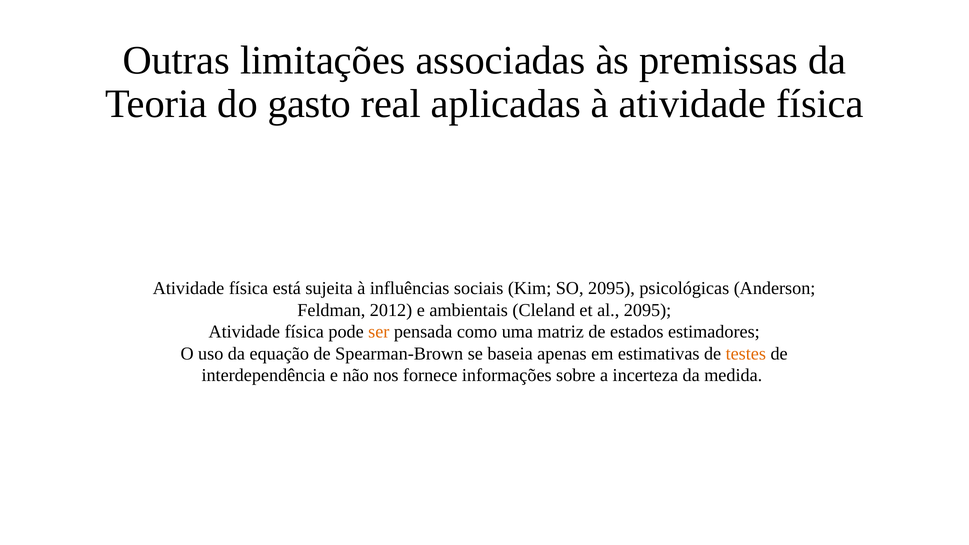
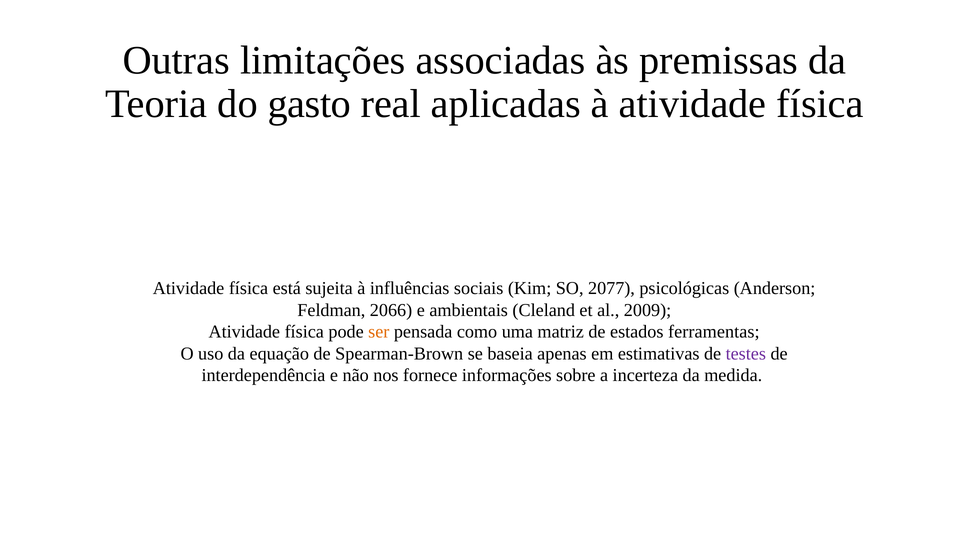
SO 2095: 2095 -> 2077 (612, 288)
2012: 2012 -> 2066 (391, 310)
al 2095: 2095 -> 2009 (648, 310)
estimadores: estimadores -> ferramentas (714, 332)
testes colour: orange -> purple (746, 354)
